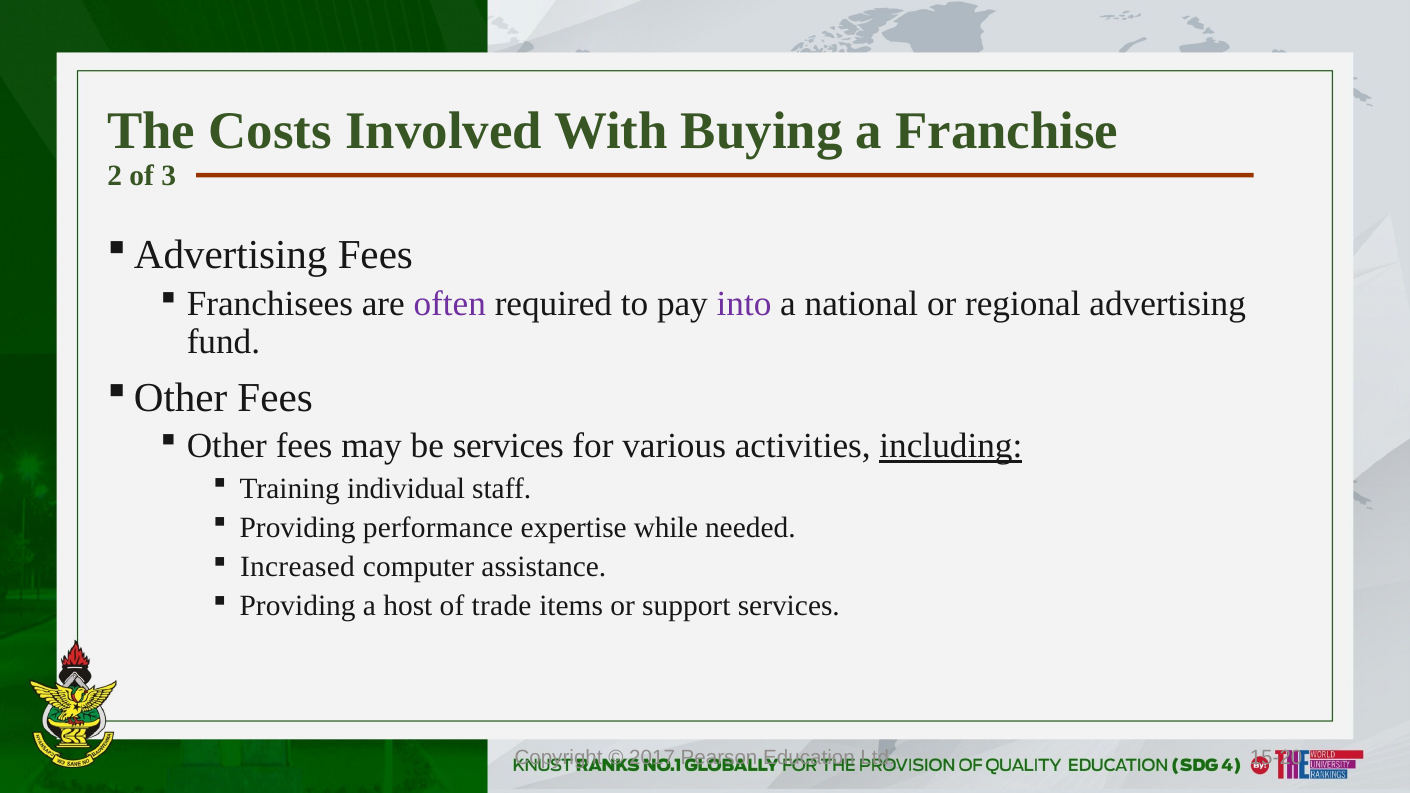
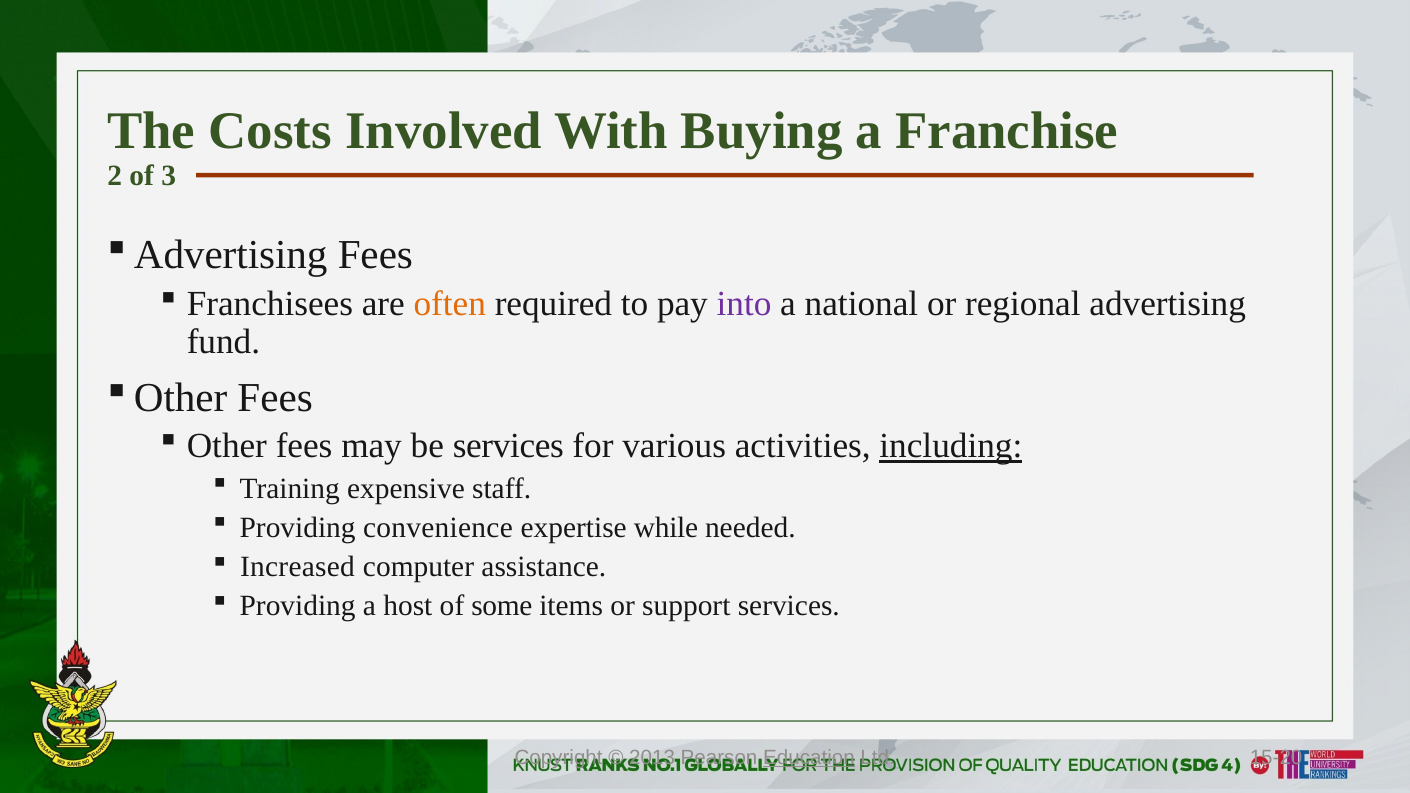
often colour: purple -> orange (450, 304)
individual: individual -> expensive (406, 489)
performance: performance -> convenience (438, 528)
trade: trade -> some (502, 606)
2017: 2017 -> 2013 (652, 758)
Education underline: none -> present (809, 758)
